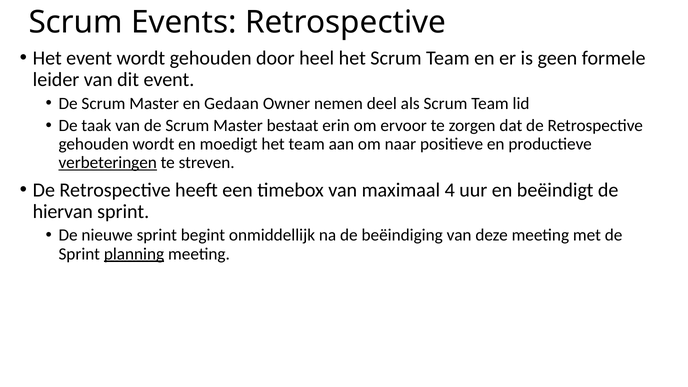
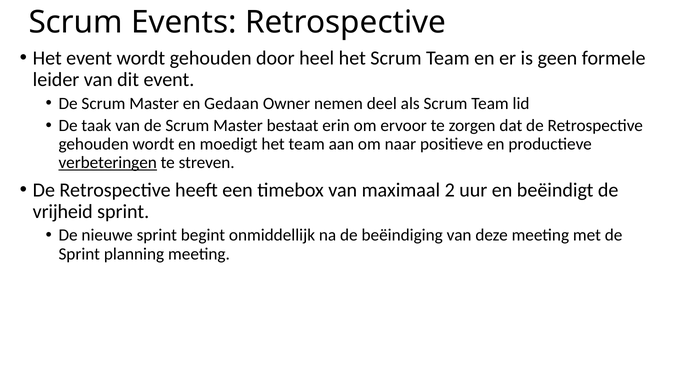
4: 4 -> 2 (450, 190)
hiervan: hiervan -> vrijheid (63, 212)
planning underline: present -> none (134, 254)
